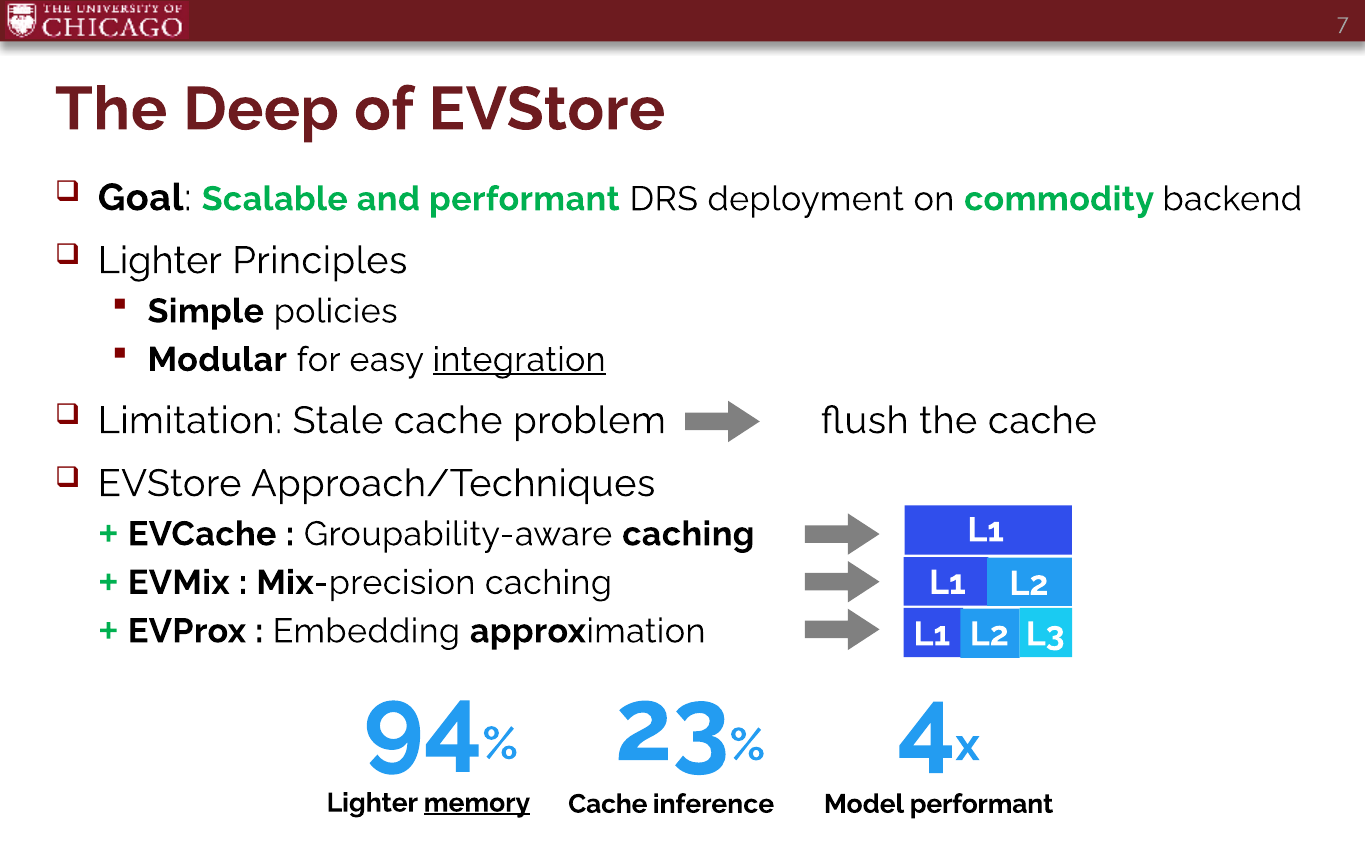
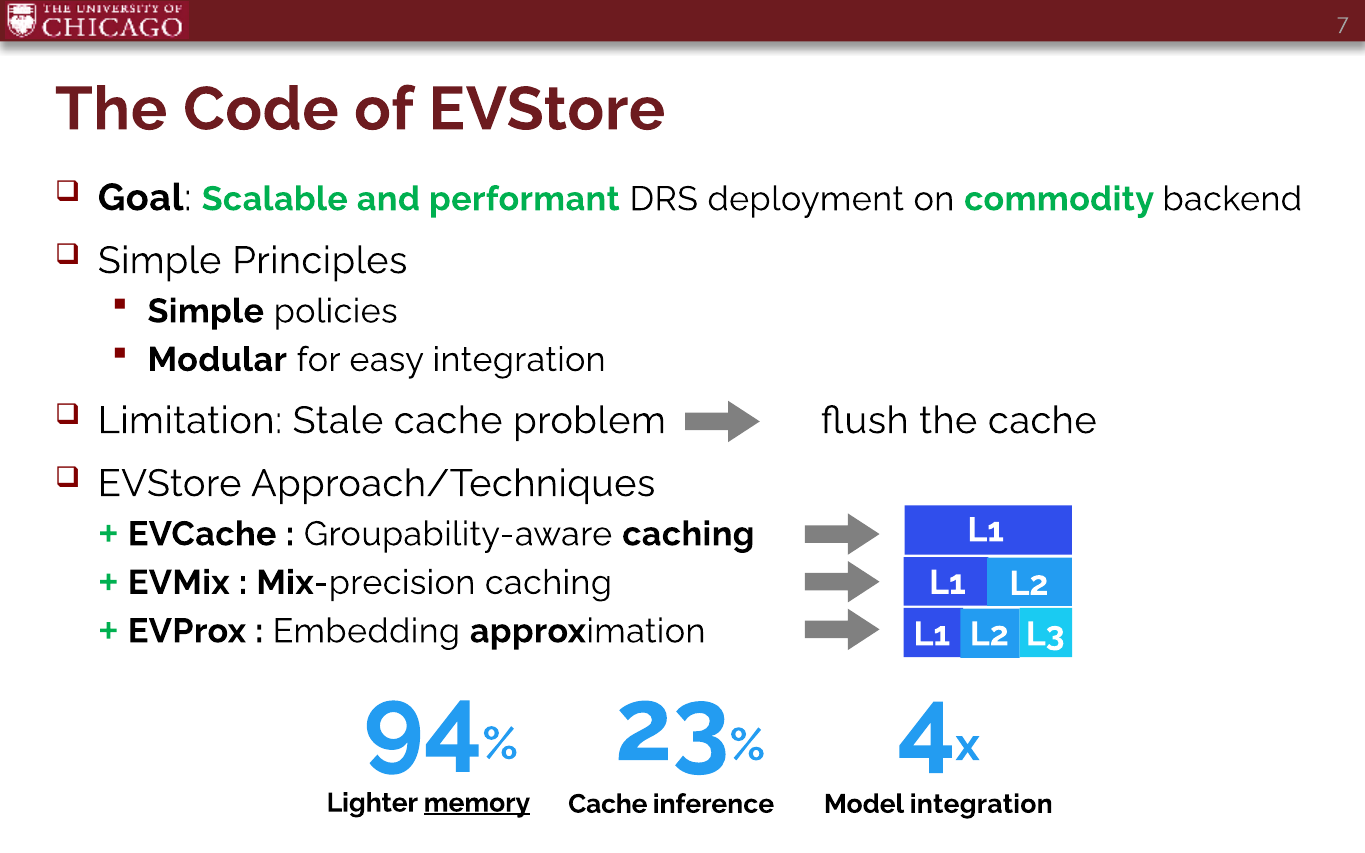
Deep: Deep -> Code (261, 109)
Lighter: Lighter -> Simple (160, 261)
integration underline: present -> none (519, 360)
Model performant: performant -> integration (981, 804)
